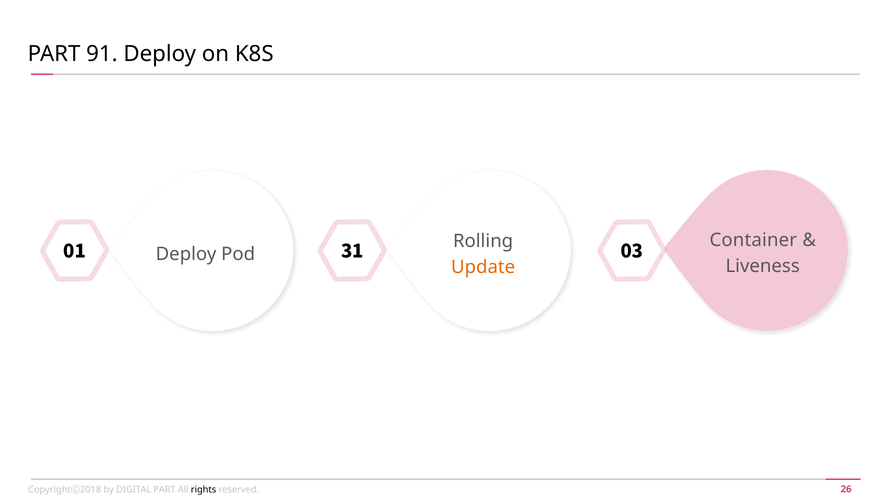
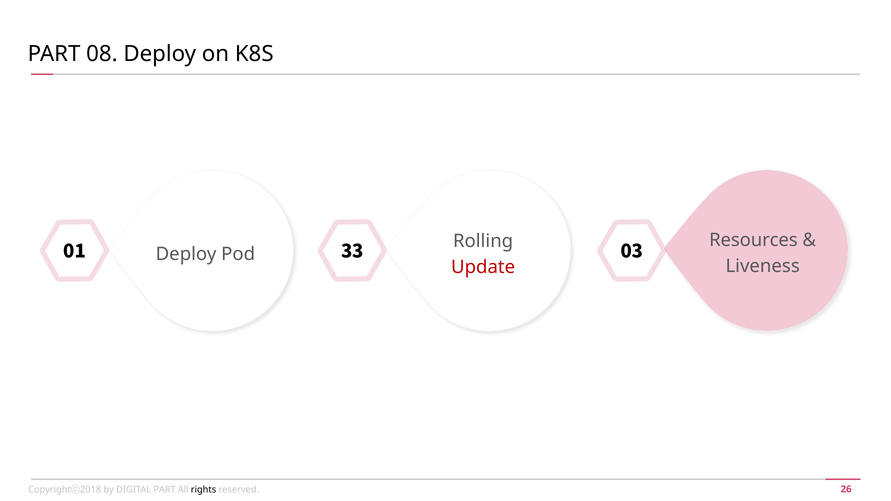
91: 91 -> 08 (102, 54)
Container: Container -> Resources (753, 240)
31: 31 -> 33 (352, 252)
Update colour: orange -> red (483, 267)
